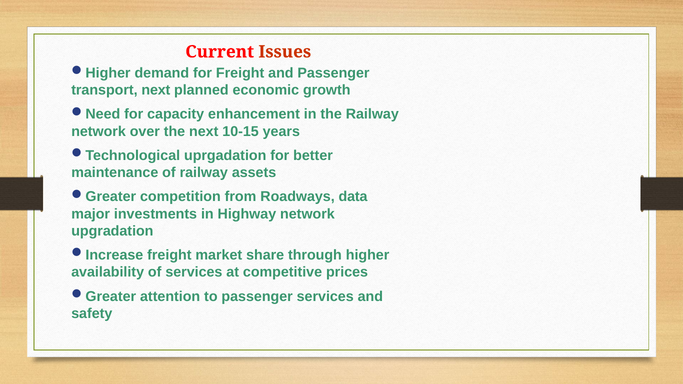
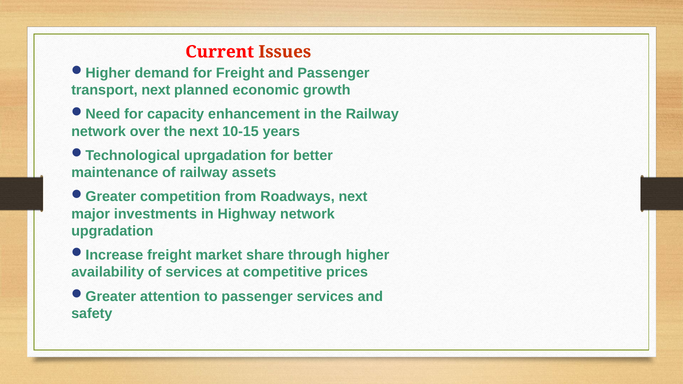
Roadways data: data -> next (353, 197)
